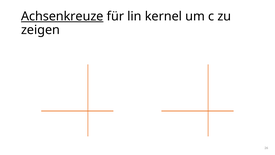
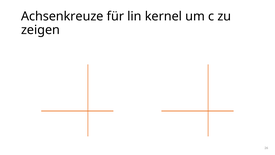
Achsenkreuze underline: present -> none (62, 16)
